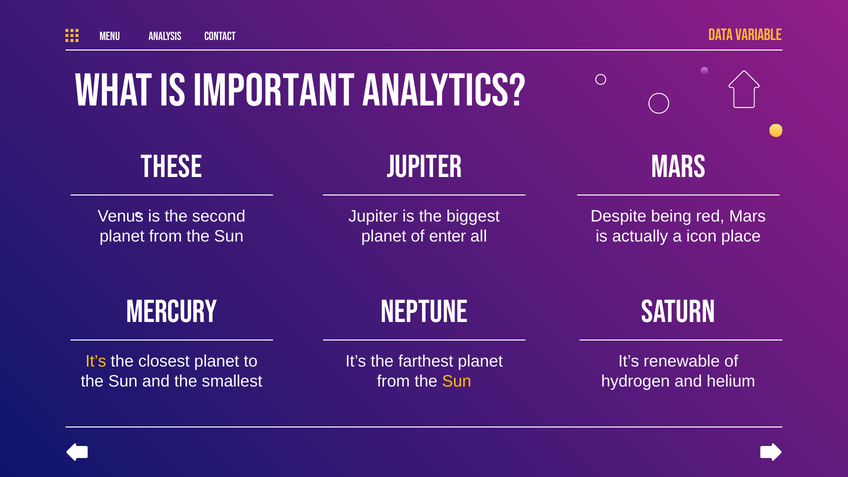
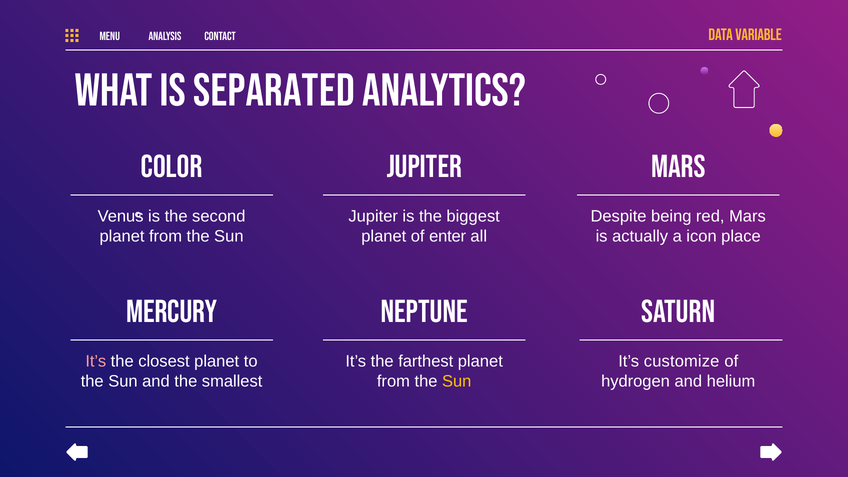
IMPORTANT: IMPORTANT -> SEPARATED (274, 91)
THESE: THESE -> COLOR (172, 167)
It’s colour: yellow -> pink (96, 361)
renewable: renewable -> customize (682, 361)
